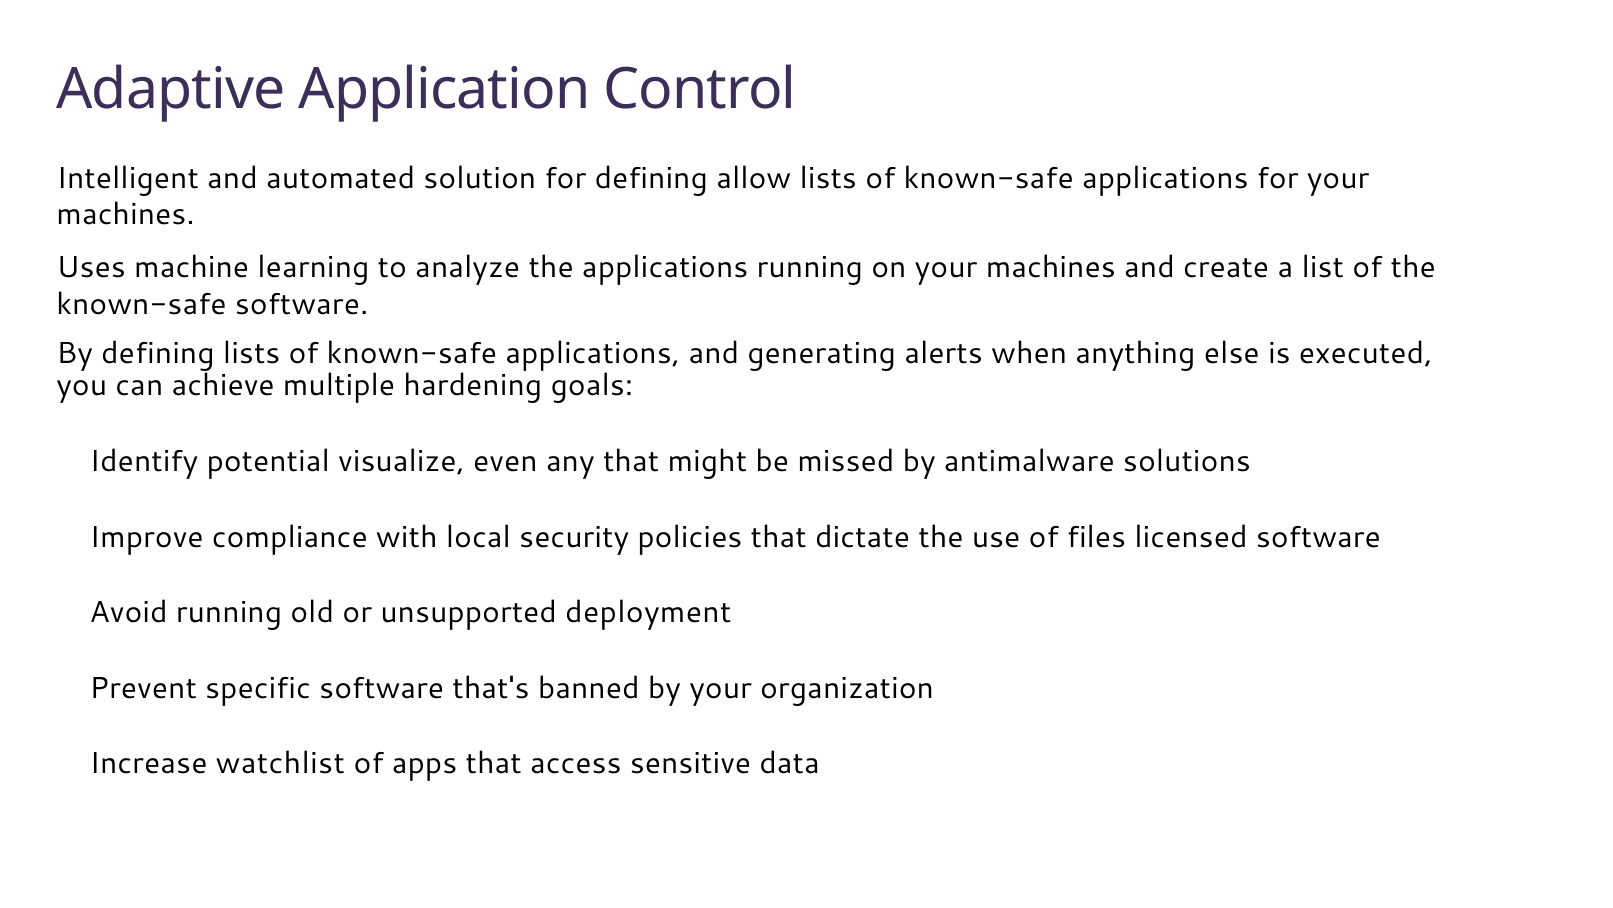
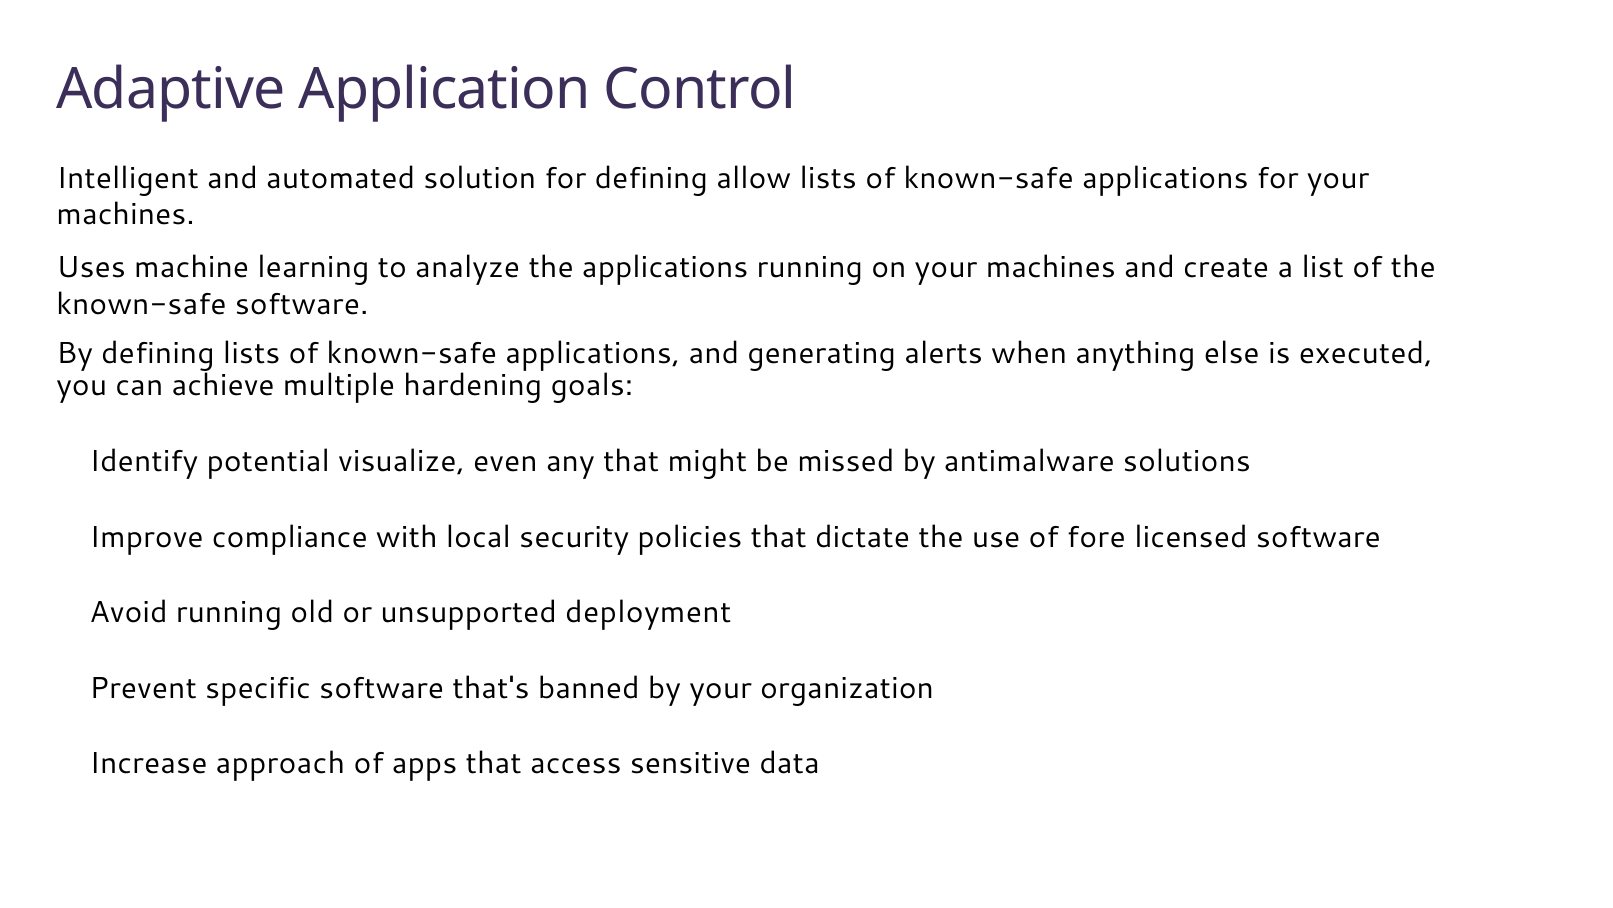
files: files -> fore (1096, 537)
watchlist: watchlist -> approach (280, 763)
